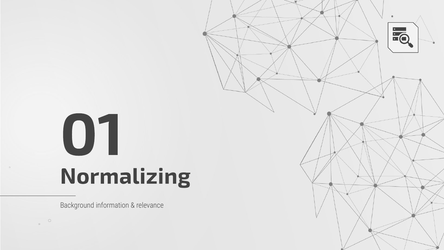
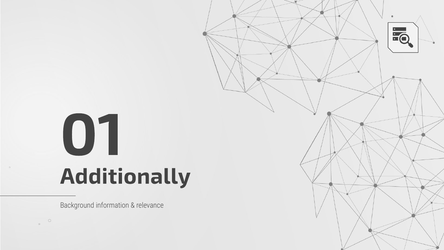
Normalizing: Normalizing -> Additionally (125, 176)
